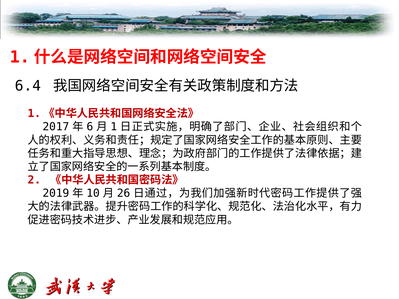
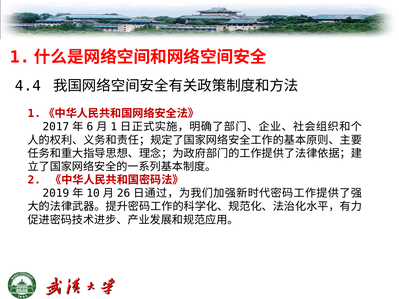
6.4: 6.4 -> 4.4 (28, 86)
